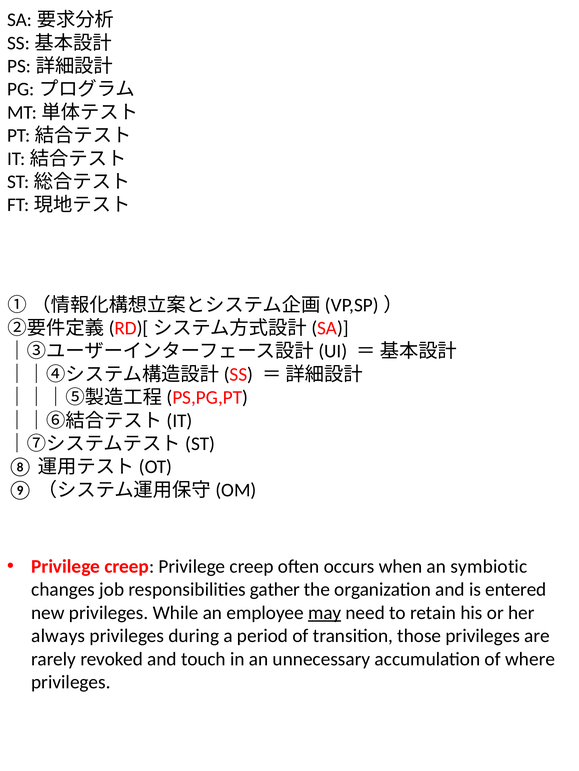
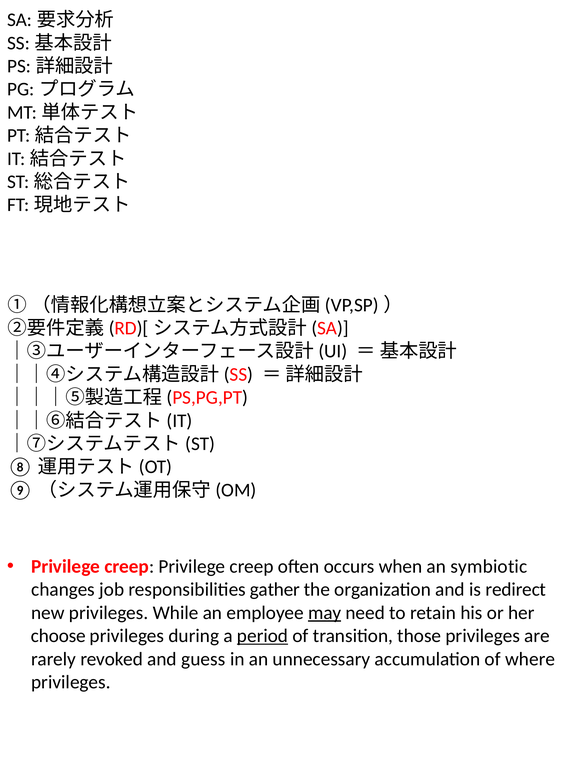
entered: entered -> redirect (516, 590)
always: always -> choose (58, 637)
period underline: none -> present (263, 637)
touch: touch -> guess (203, 660)
